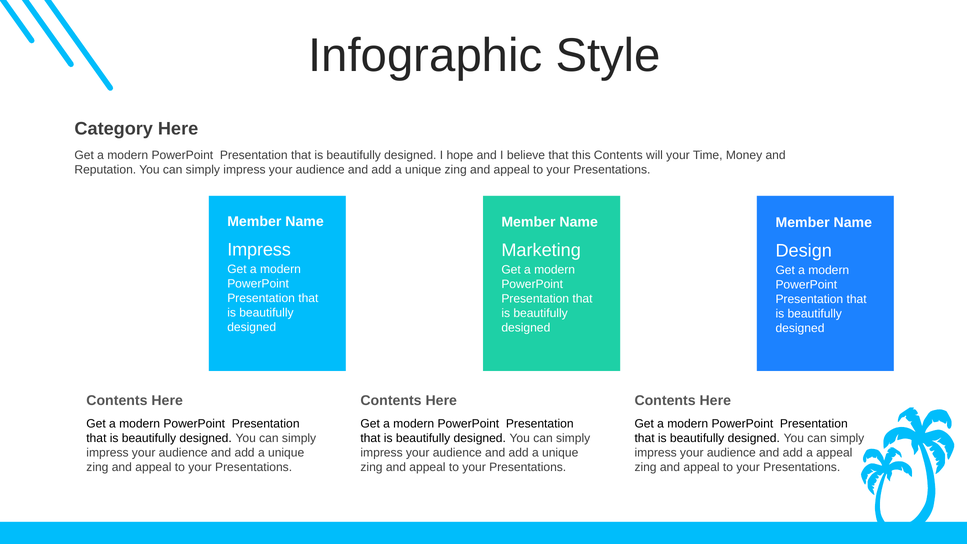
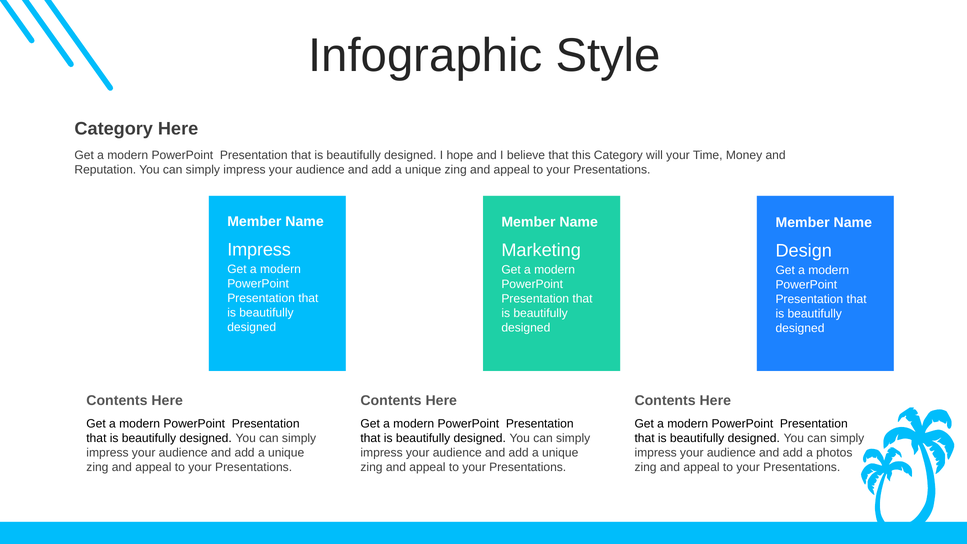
this Contents: Contents -> Category (618, 155)
a appeal: appeal -> photos (834, 453)
